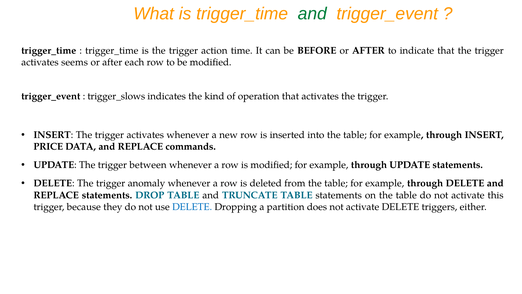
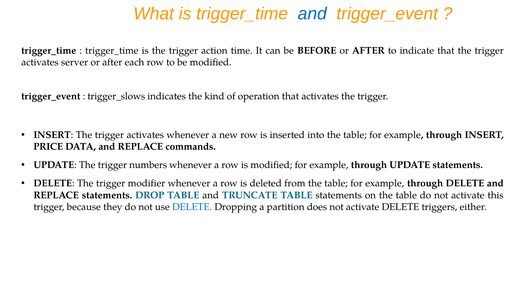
and colour: green -> blue (312, 14)
seems: seems -> server (75, 62)
between: between -> numbers (148, 165)
anomaly: anomaly -> modifier (146, 183)
